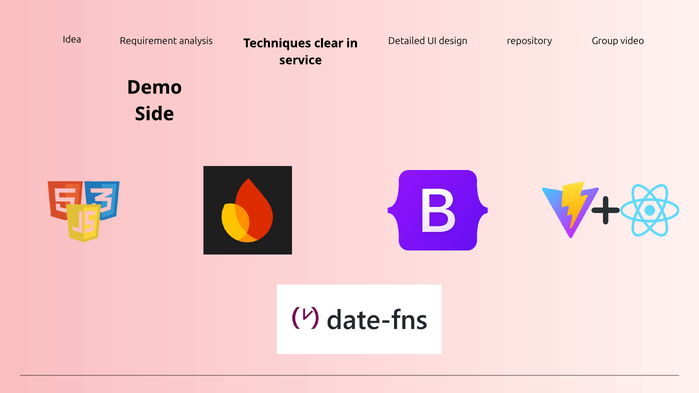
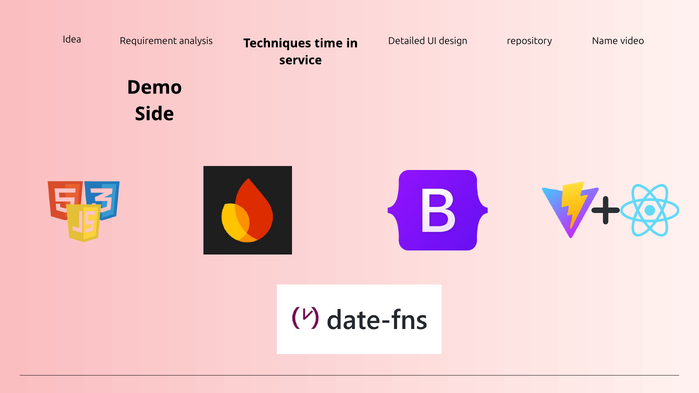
clear: clear -> time (329, 43)
Group: Group -> Name (605, 41)
